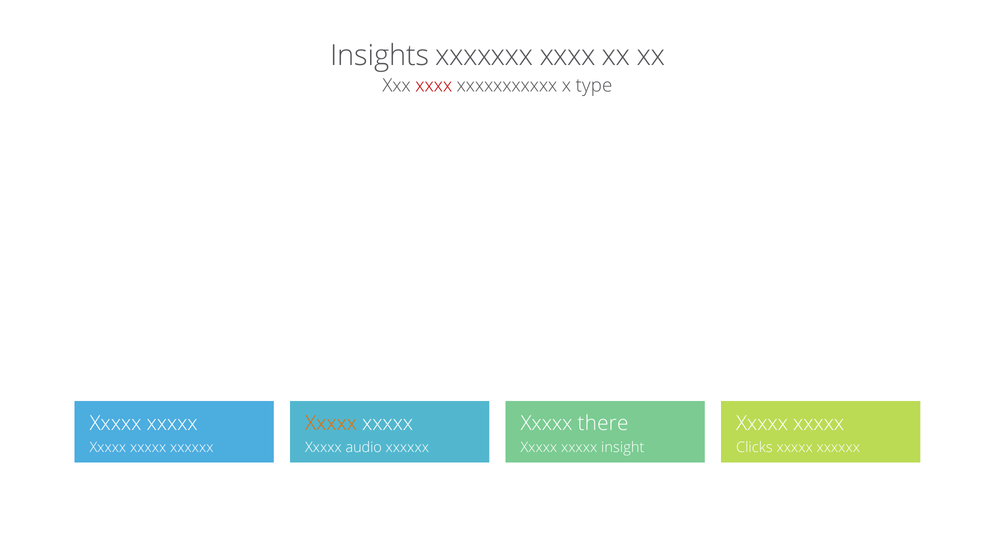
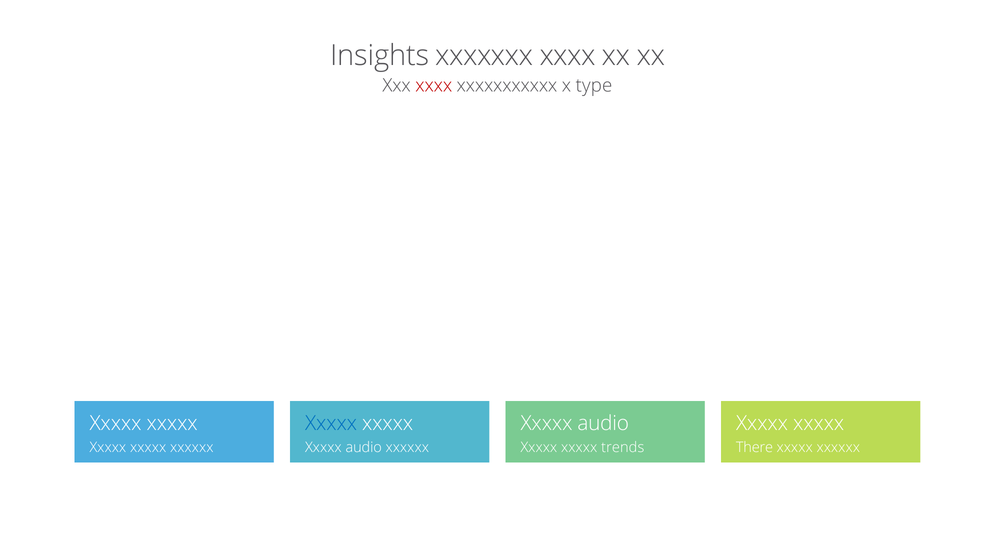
Xxxxx colour: orange -> blue (331, 423)
there: there -> audio (603, 423)
insight: insight -> trends (623, 447)
Clicks: Clicks -> There (754, 447)
